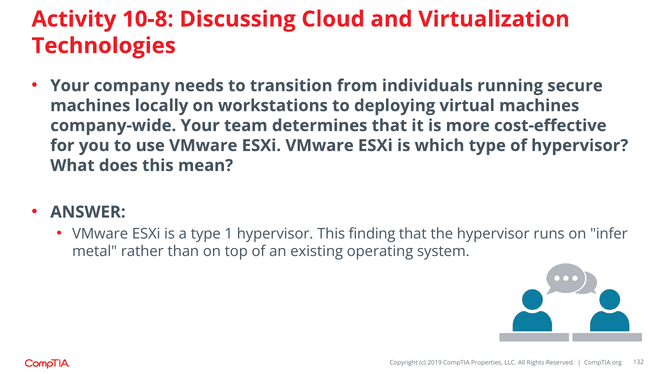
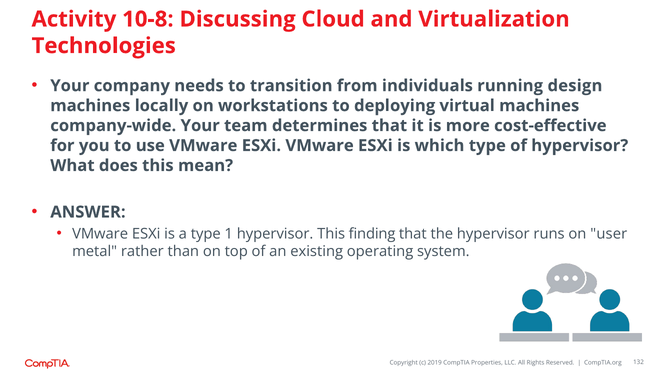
secure: secure -> design (575, 86)
infer: infer -> user (609, 234)
